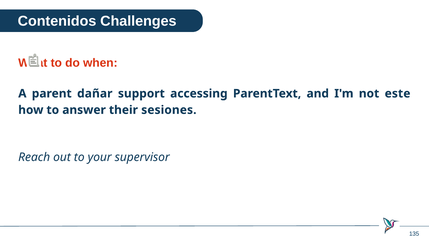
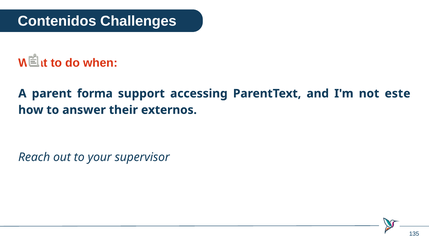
dañar: dañar -> forma (95, 94)
sesiones: sesiones -> externos (169, 110)
